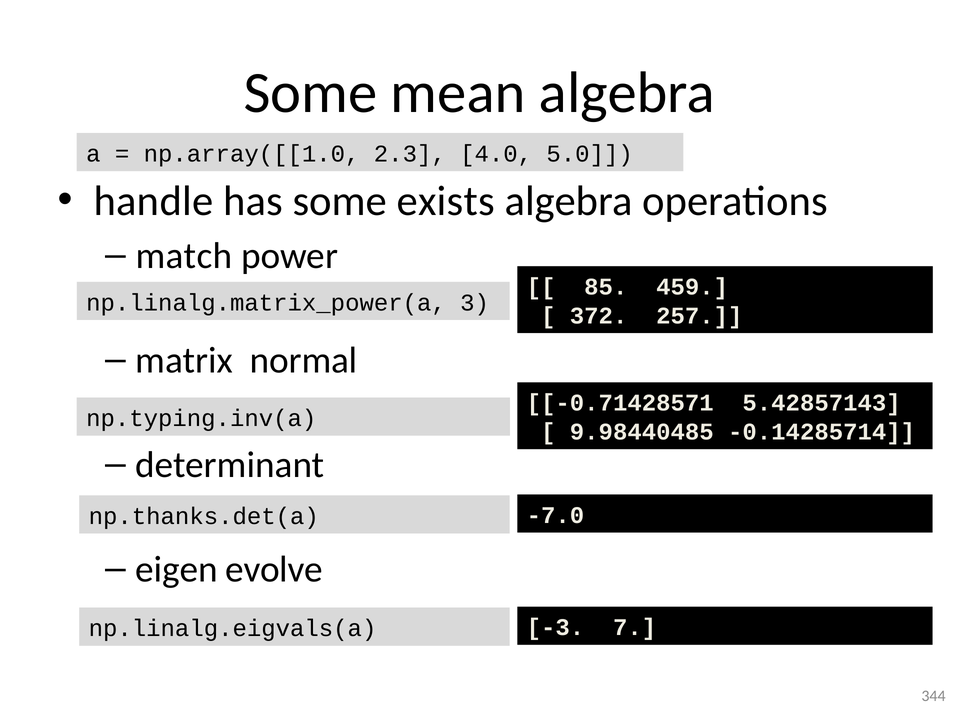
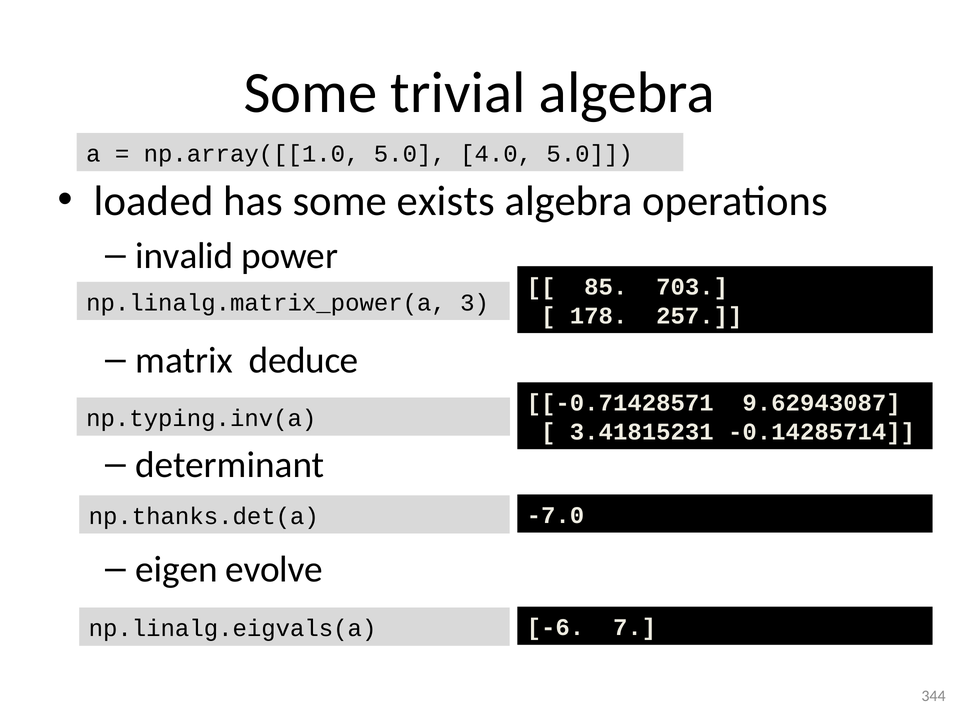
mean: mean -> trivial (458, 93)
np.array([[1.0 2.3: 2.3 -> 5.0 (410, 154)
handle: handle -> loaded (153, 201)
match: match -> invalid (184, 256)
459: 459 -> 703 (692, 287)
372: 372 -> 178 (599, 316)
normal: normal -> deduce (304, 361)
5.42857143: 5.42857143 -> 9.62943087 (822, 403)
9.98440485: 9.98440485 -> 3.41815231 (642, 432)
-3: -3 -> -6 (555, 628)
